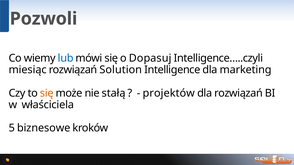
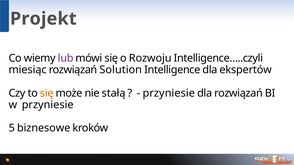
Pozwoli: Pozwoli -> Projekt (43, 19)
lub colour: blue -> purple (66, 58)
Dopasuj: Dopasuj -> Rozwoju (150, 58)
marketing: marketing -> ekspertów (246, 70)
projektów: projektów -> przyniesie (169, 93)
w właściciela: właściciela -> przyniesie (48, 105)
